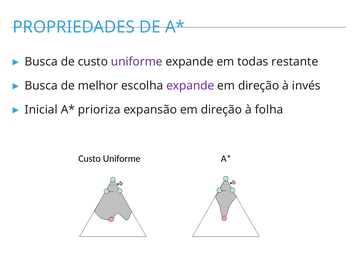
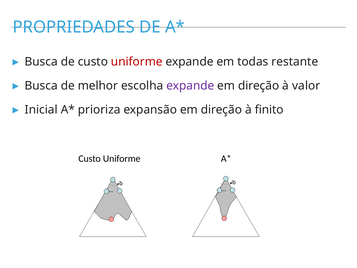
uniforme colour: purple -> red (137, 62)
invés: invés -> valor (306, 86)
folha: folha -> finito (269, 110)
